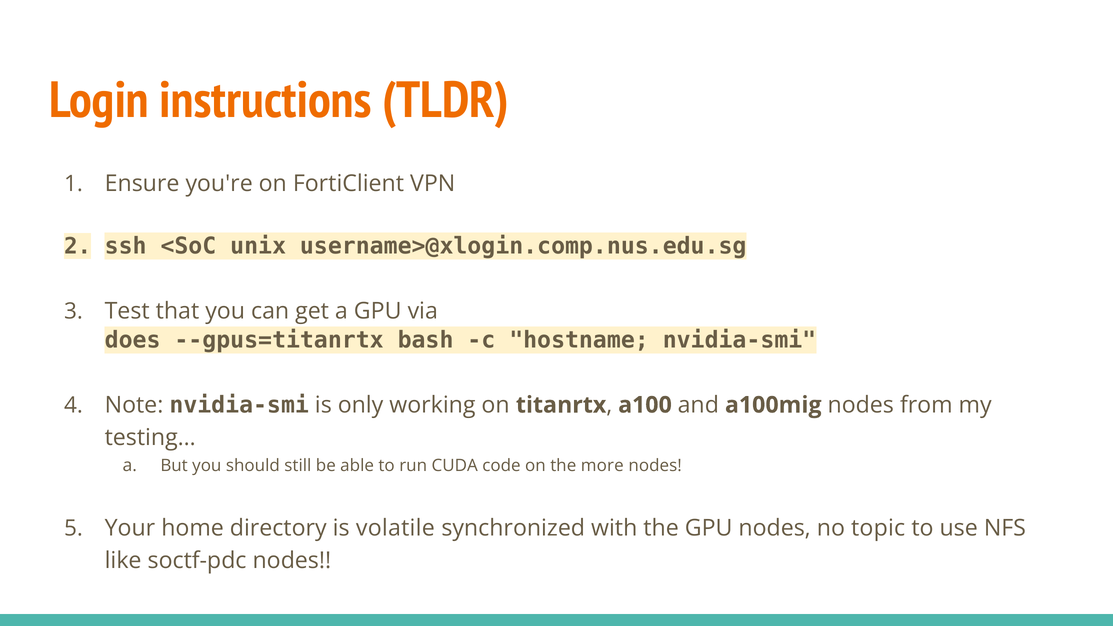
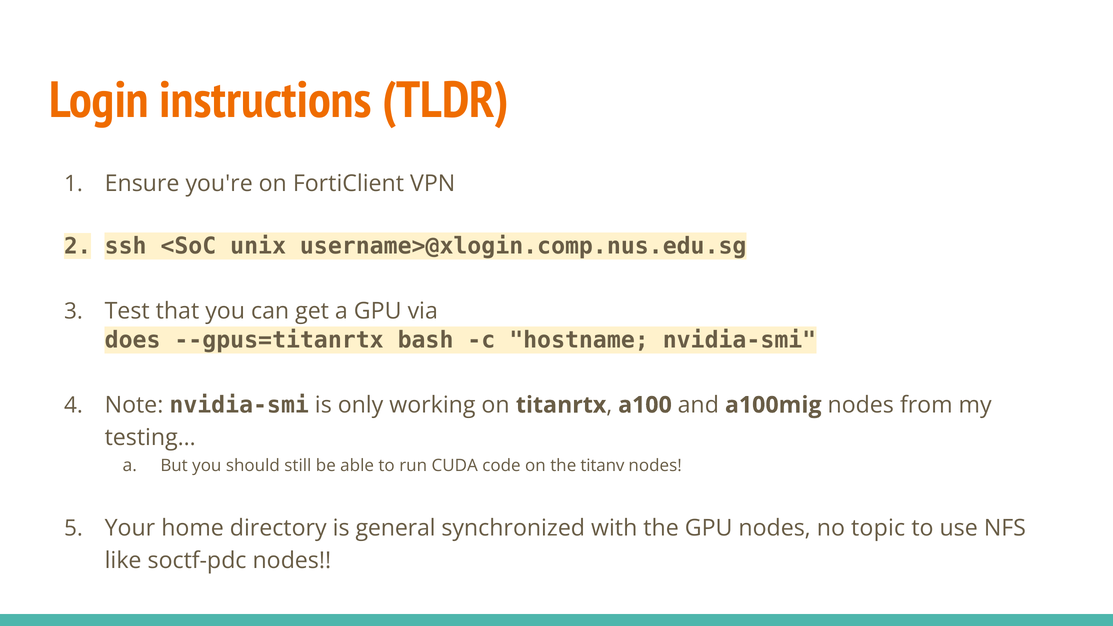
more: more -> titanv (602, 466)
volatile: volatile -> general (396, 528)
